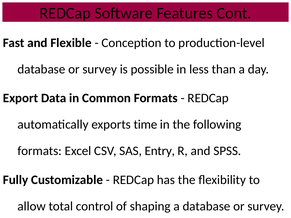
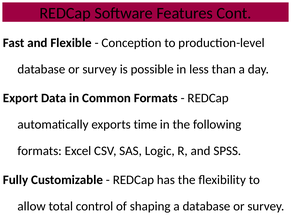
Entry: Entry -> Logic (160, 151)
